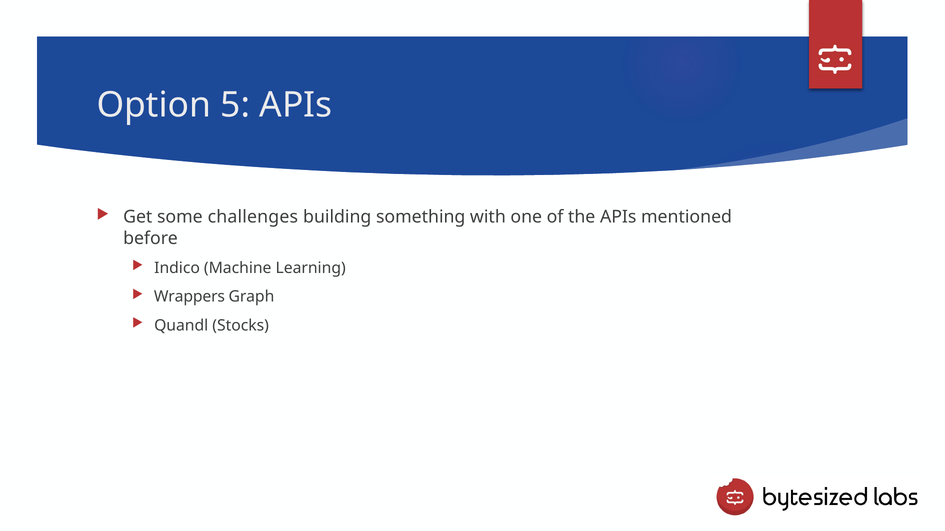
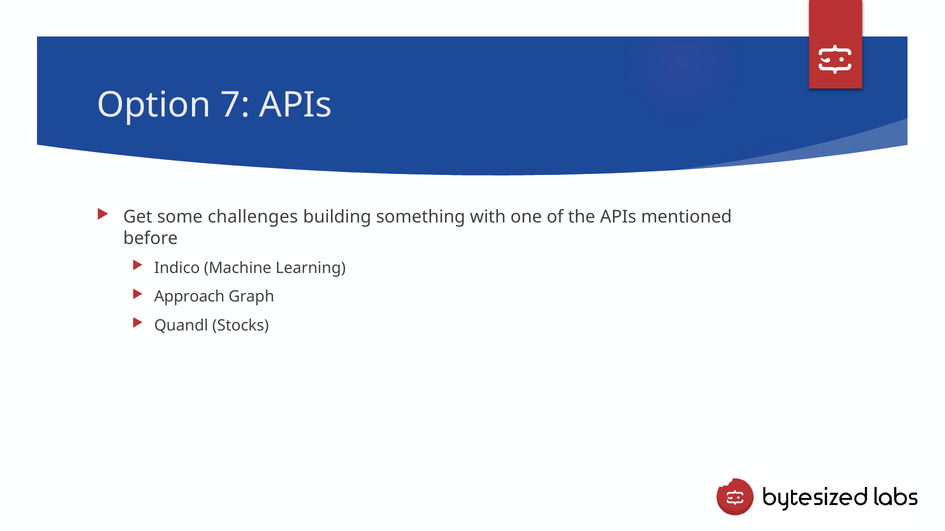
5: 5 -> 7 (235, 105)
Wrappers: Wrappers -> Approach (189, 297)
